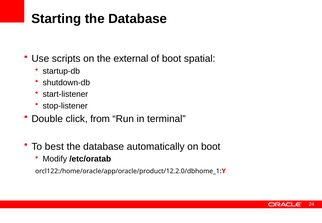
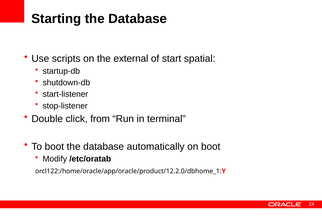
of boot: boot -> start (172, 59)
To best: best -> boot (54, 147)
